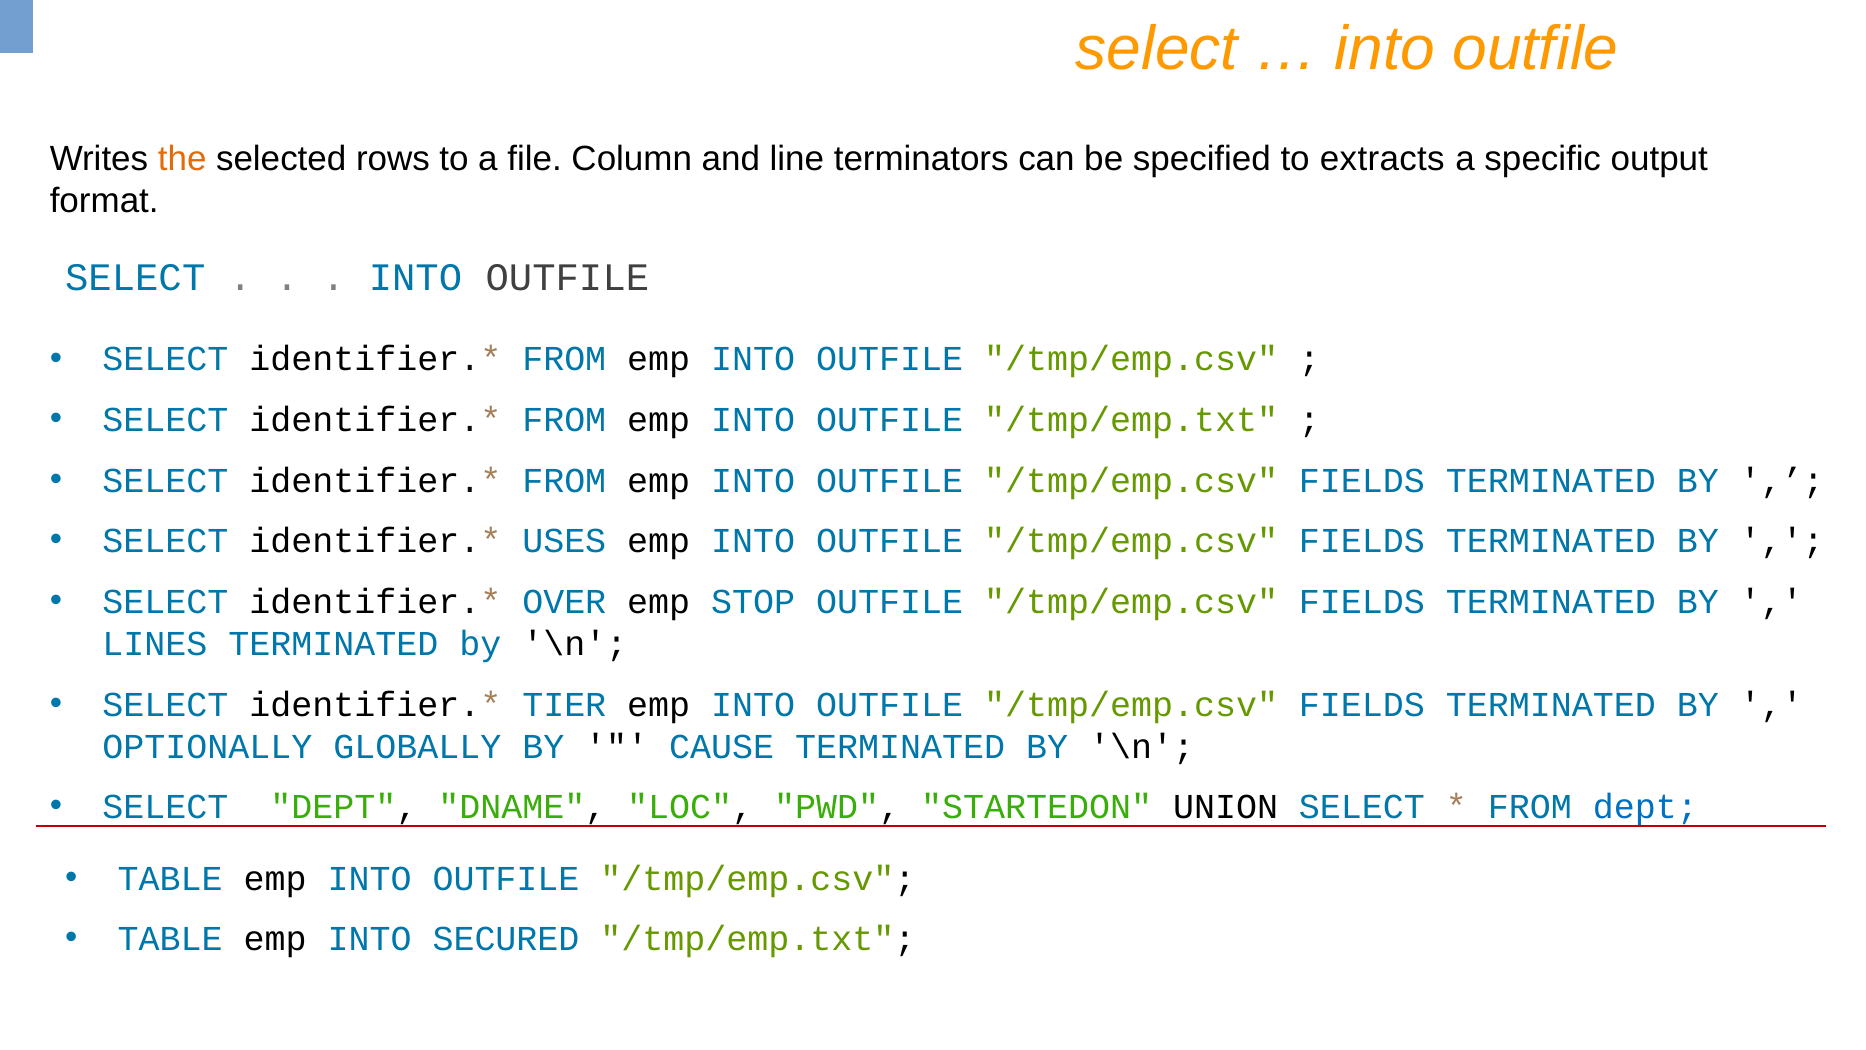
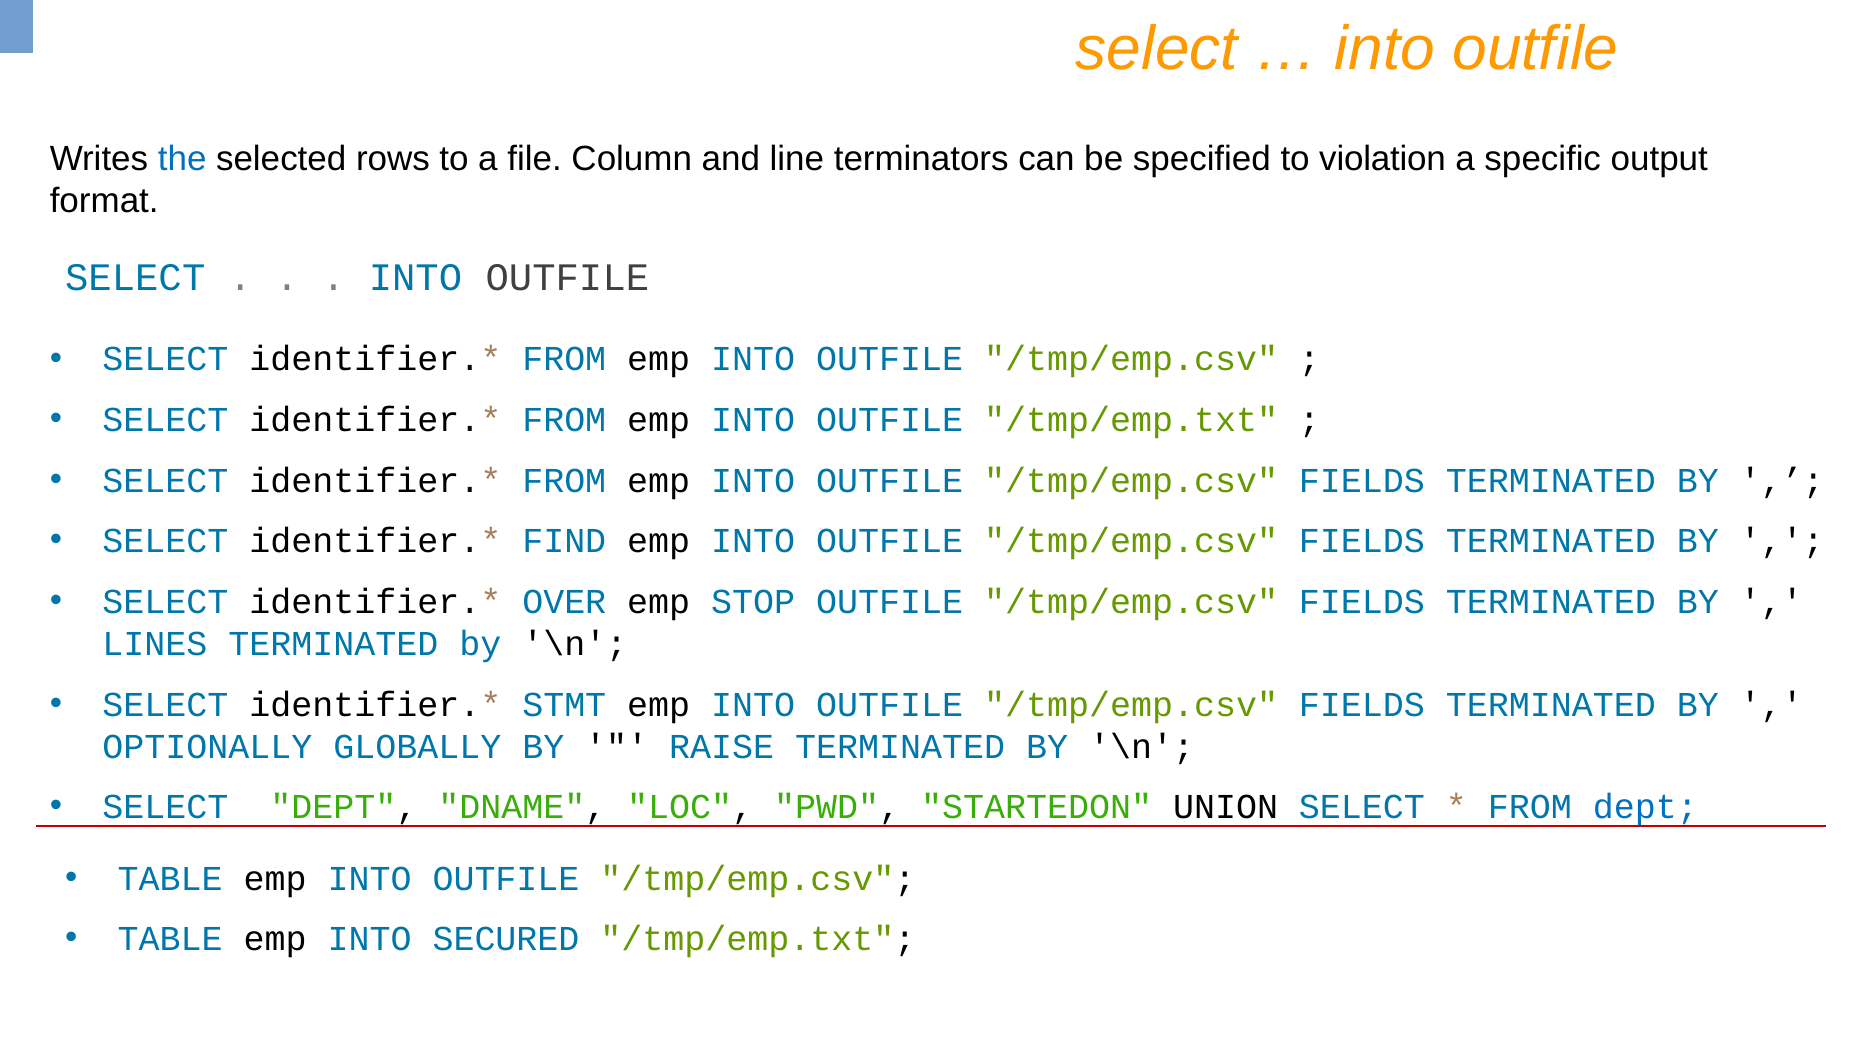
the colour: orange -> blue (182, 159)
extracts: extracts -> violation (1383, 159)
USES: USES -> FIND (564, 541)
TIER: TIER -> STMT (564, 704)
CAUSE: CAUSE -> RAISE (722, 746)
